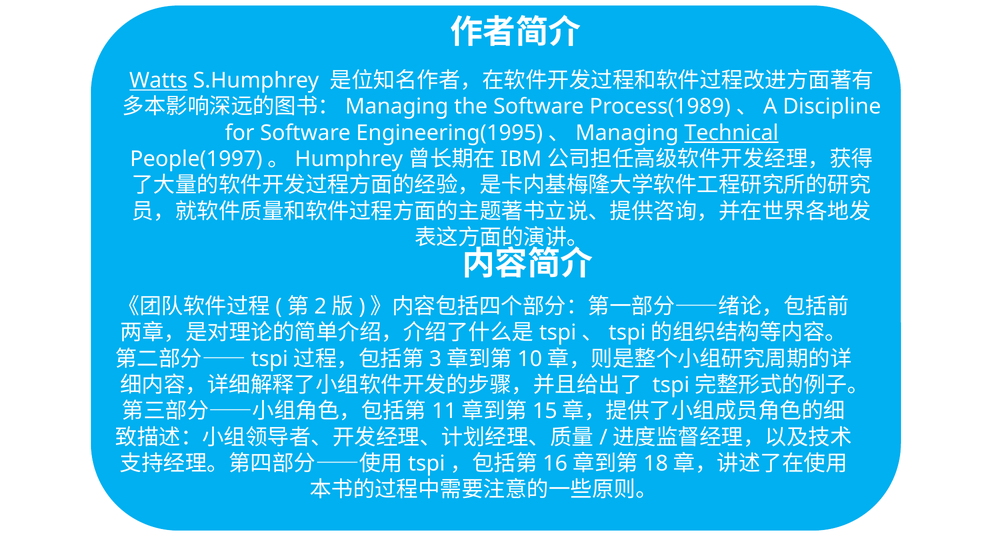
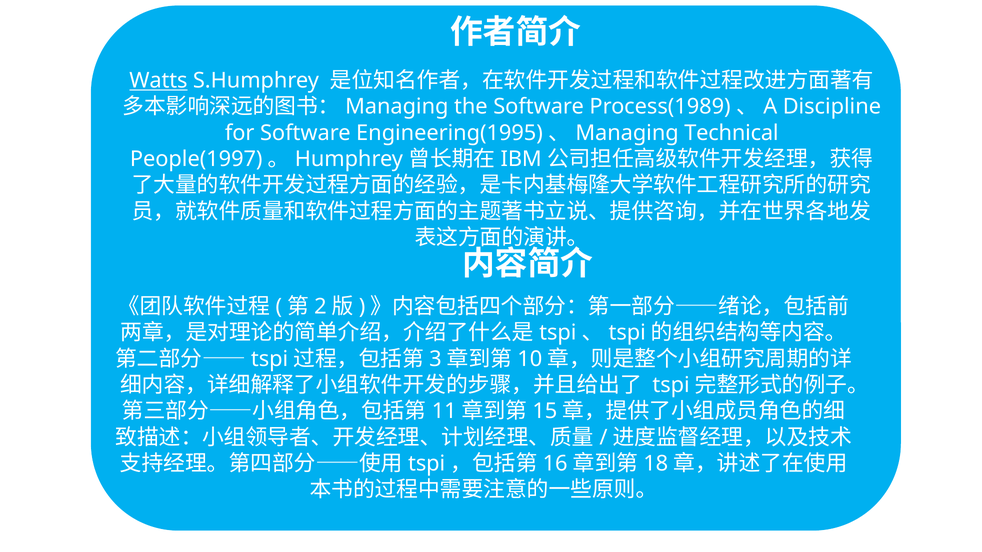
Technical underline: present -> none (731, 133)
